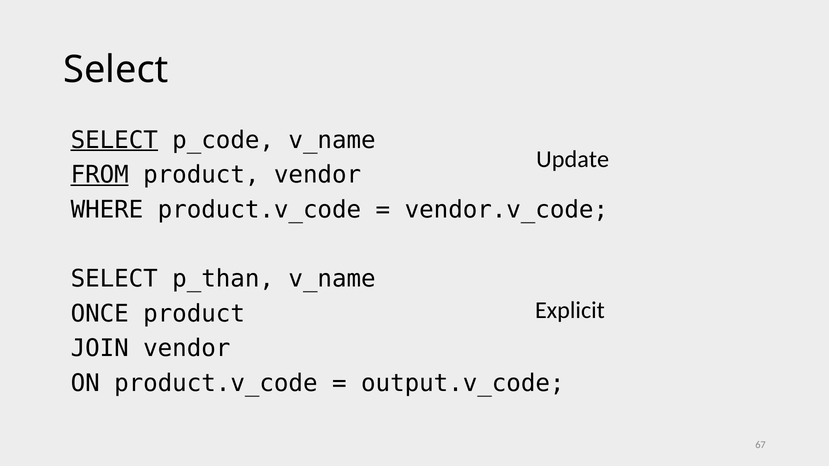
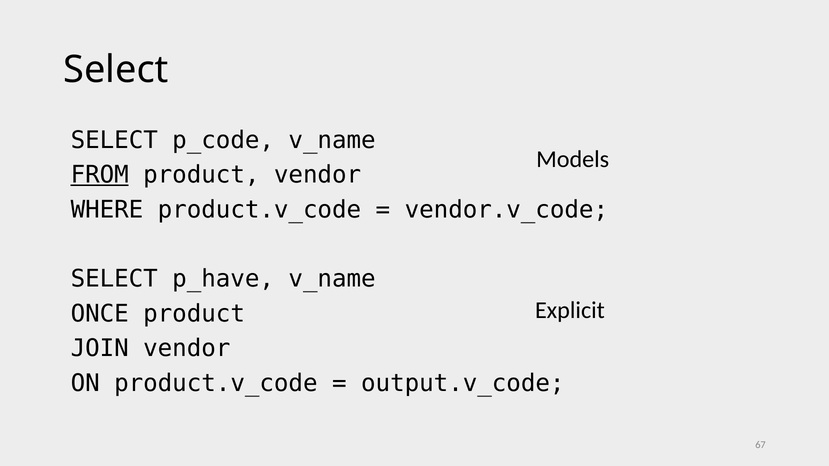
SELECT underline: present -> none (114, 140)
Update: Update -> Models (573, 159)
p_than: p_than -> p_have (223, 279)
